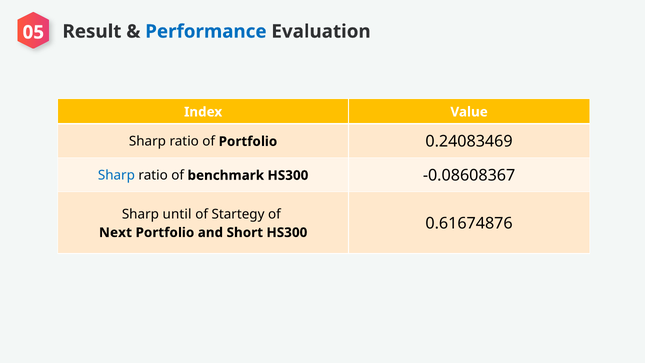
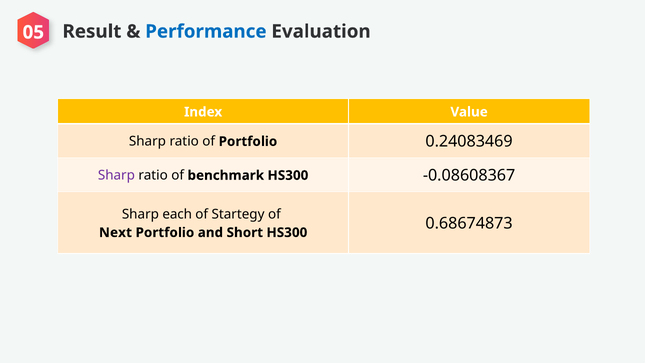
Sharp colour: blue -> purple (116, 175)
until: until -> each (177, 214)
0.61674876: 0.61674876 -> 0.68674873 (469, 223)
